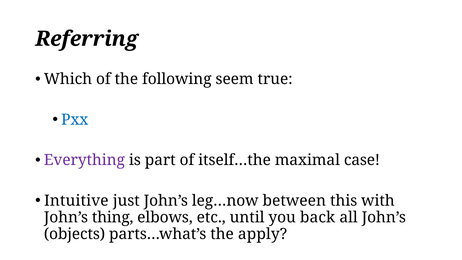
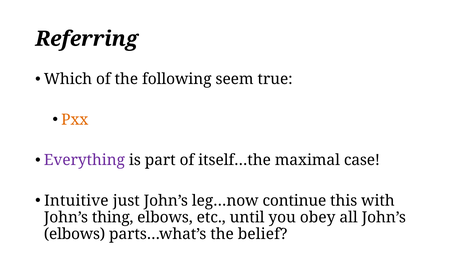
Pxx colour: blue -> orange (75, 120)
between: between -> continue (294, 201)
back: back -> obey (318, 217)
objects: objects -> elbows (75, 234)
apply: apply -> belief (263, 234)
